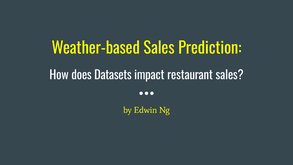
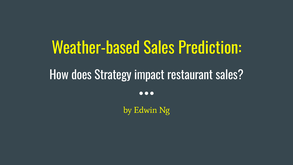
Datasets: Datasets -> Strategy (113, 75)
